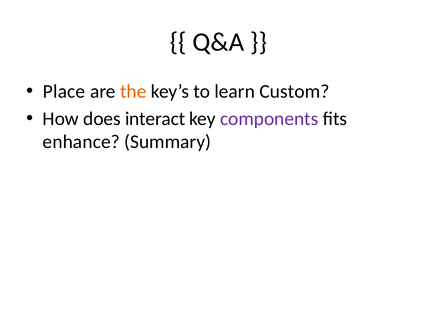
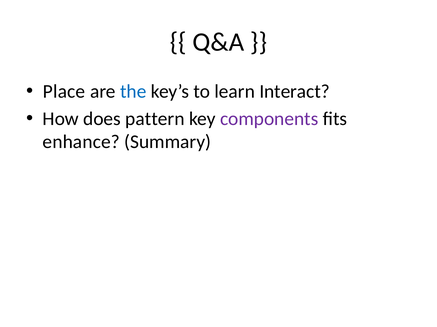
the colour: orange -> blue (133, 92)
Custom: Custom -> Interact (295, 92)
interact: interact -> pattern (155, 119)
